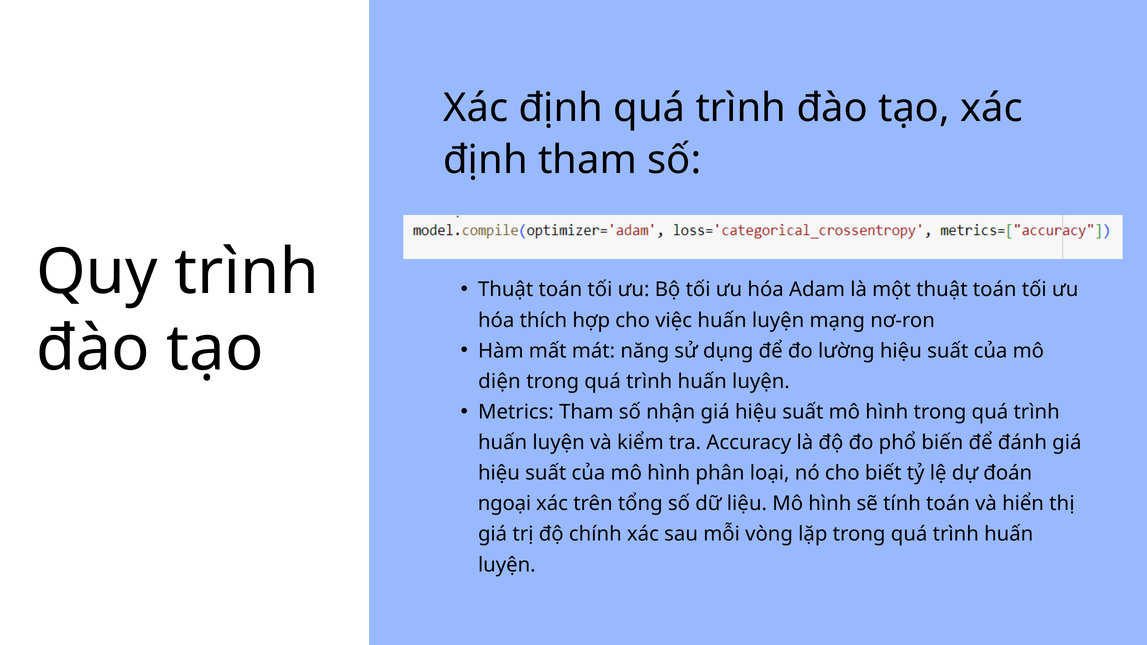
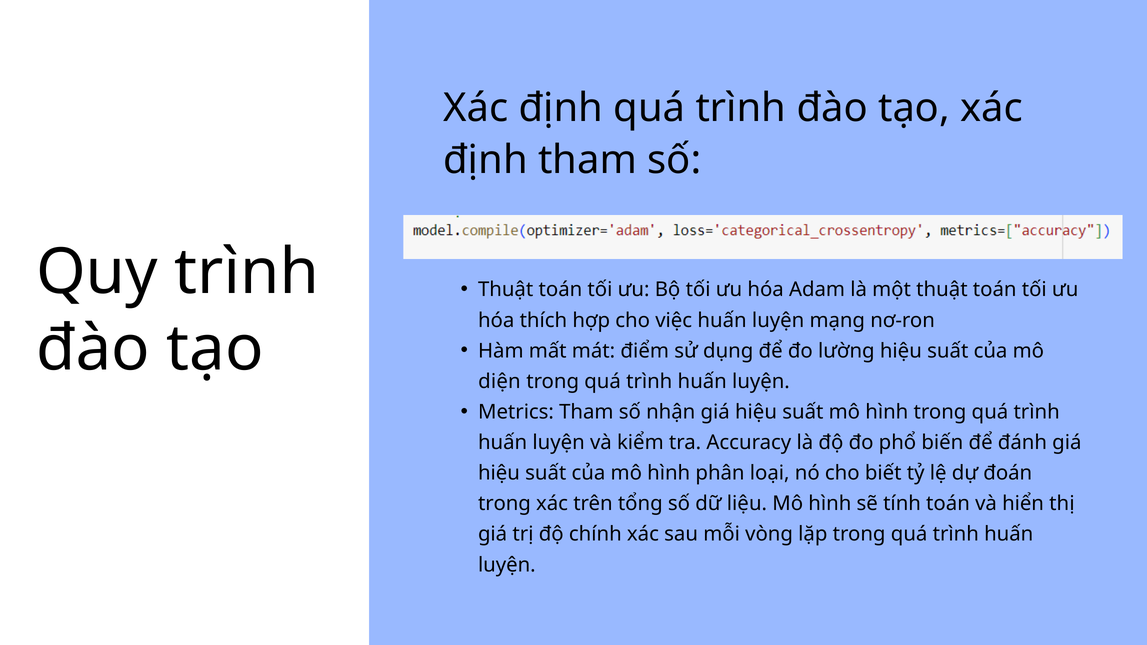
năng: năng -> điểm (645, 351)
ngoại: ngoại -> trong (504, 504)
